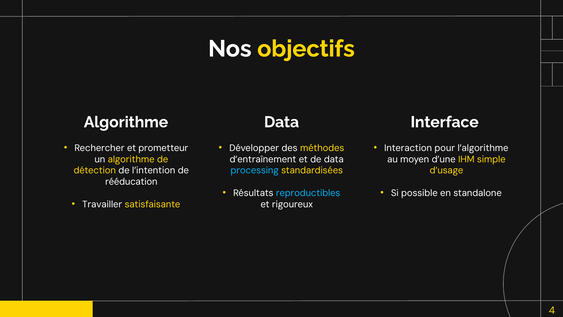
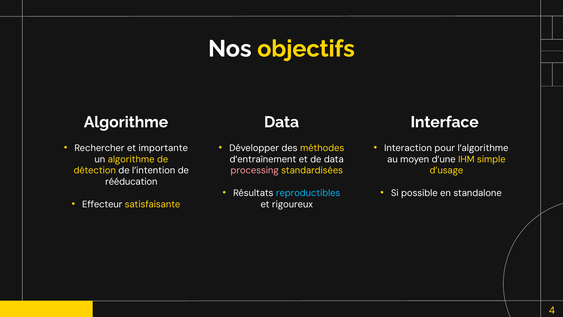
prometteur: prometteur -> importante (163, 148)
processing colour: light blue -> pink (255, 170)
Travailler: Travailler -> Effecteur (102, 204)
